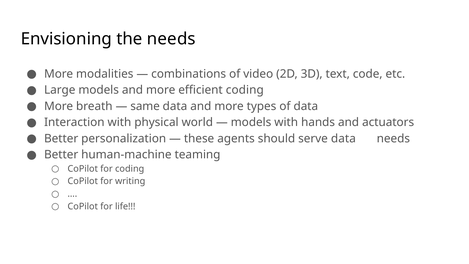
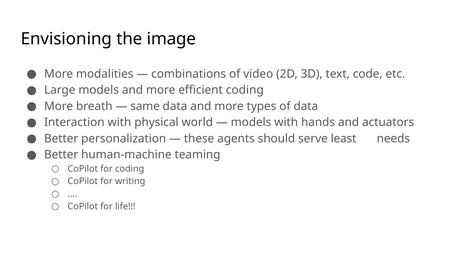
the needs: needs -> image (171, 39)
serve data: data -> least (344, 138)
